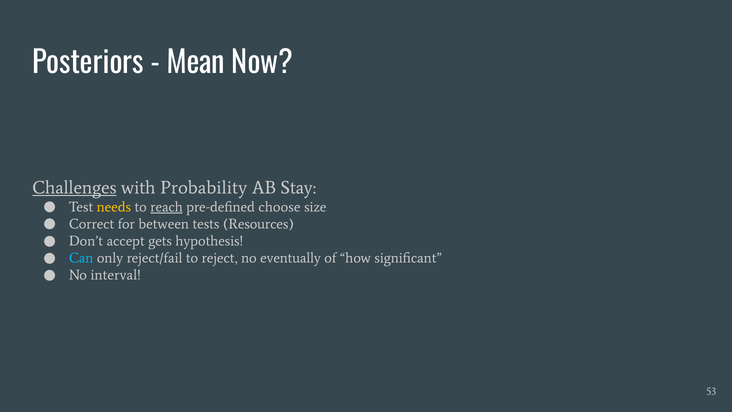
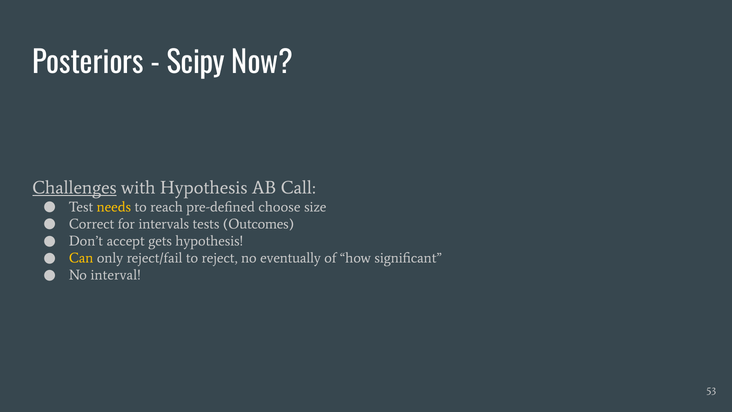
Mean: Mean -> Scipy (196, 63)
with Probability: Probability -> Hypothesis (204, 188)
Stay: Stay -> Call (298, 188)
reach underline: present -> none (167, 207)
between: between -> intervals (164, 224)
Resources: Resources -> Outcomes (258, 224)
Can colour: light blue -> yellow (81, 258)
